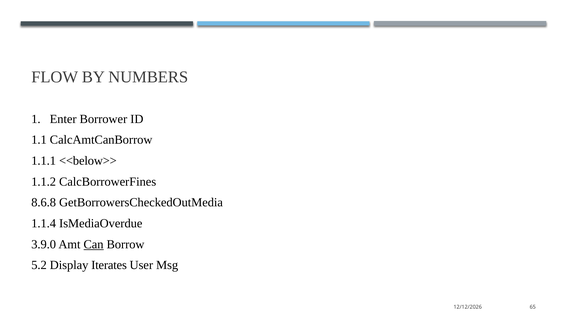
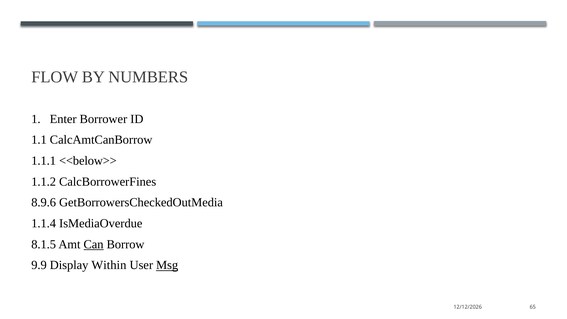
8.6.8: 8.6.8 -> 8.9.6 (44, 202)
3.9.0: 3.9.0 -> 8.1.5 (44, 244)
5.2: 5.2 -> 9.9 (39, 265)
Iterates: Iterates -> Within (109, 265)
Msg underline: none -> present (167, 265)
